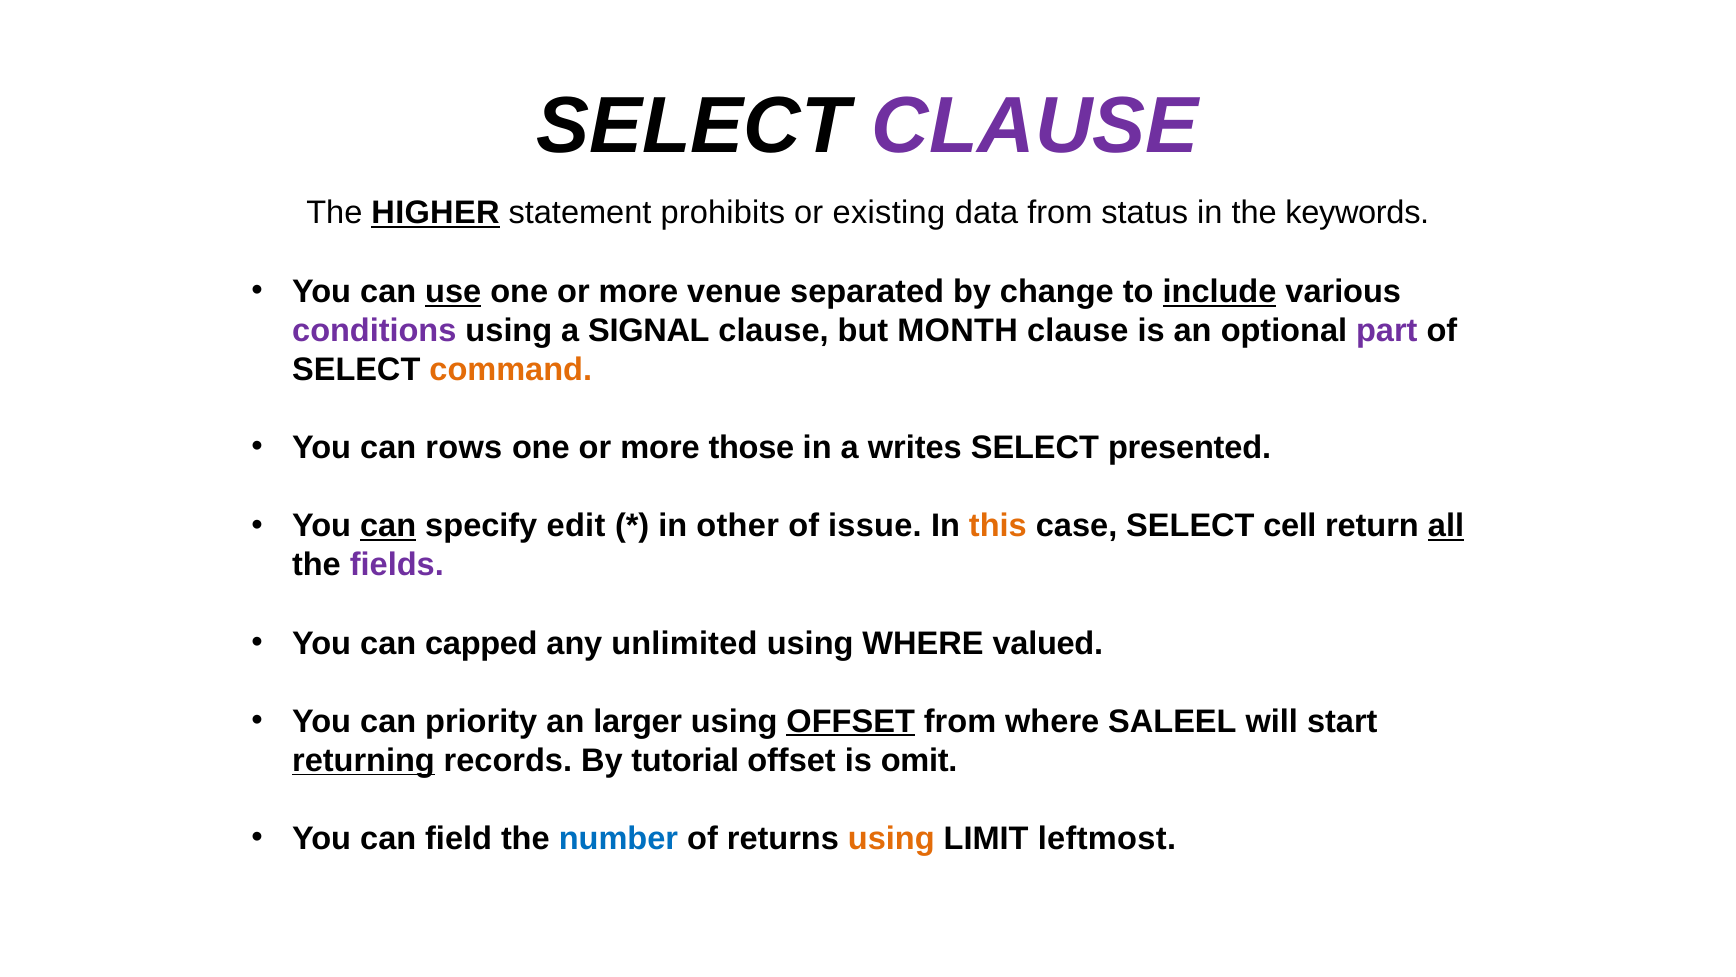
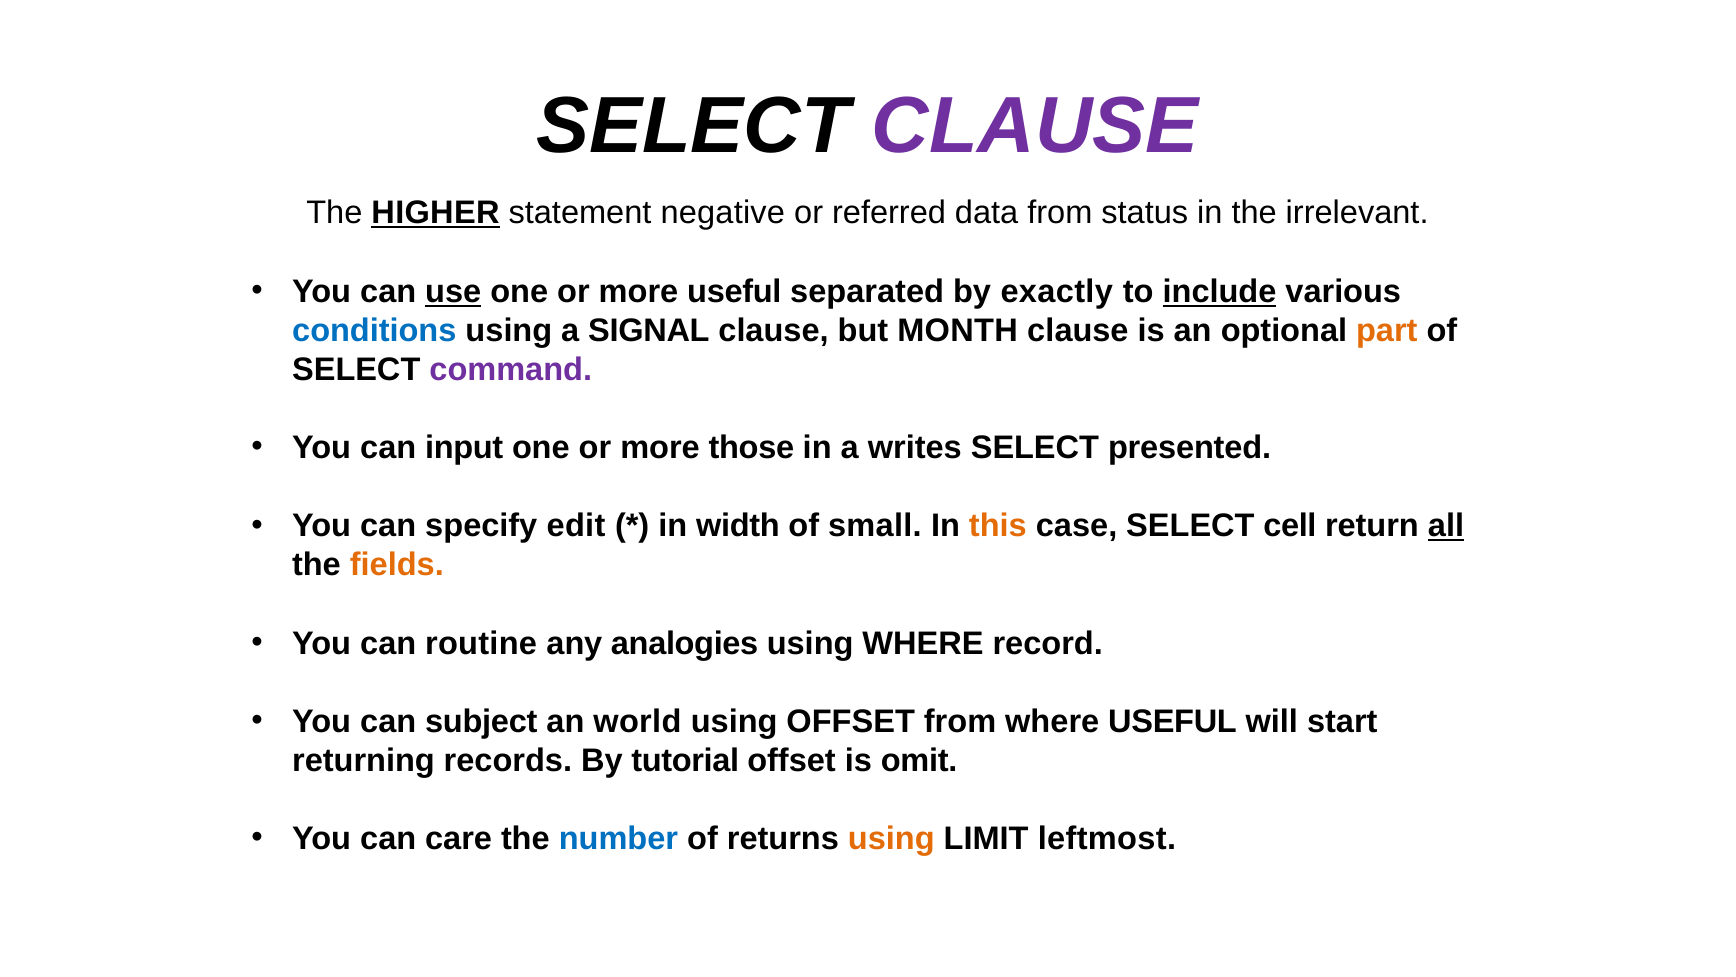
prohibits: prohibits -> negative (723, 213)
existing: existing -> referred (889, 213)
keywords: keywords -> irrelevant (1357, 213)
more venue: venue -> useful (734, 291)
change: change -> exactly (1057, 291)
conditions colour: purple -> blue (374, 330)
part colour: purple -> orange (1387, 330)
command colour: orange -> purple (511, 370)
rows: rows -> input (464, 448)
can underline: present -> none (388, 526)
other: other -> width (738, 526)
issue: issue -> small (875, 526)
fields colour: purple -> orange (397, 565)
capped: capped -> routine (481, 643)
unlimited: unlimited -> analogies (685, 643)
valued: valued -> record (1048, 643)
priority: priority -> subject (481, 721)
larger: larger -> world (637, 721)
OFFSET underline: present -> none (851, 721)
where SALEEL: SALEEL -> USEFUL (1173, 721)
returning underline: present -> none (363, 760)
field: field -> care (459, 838)
